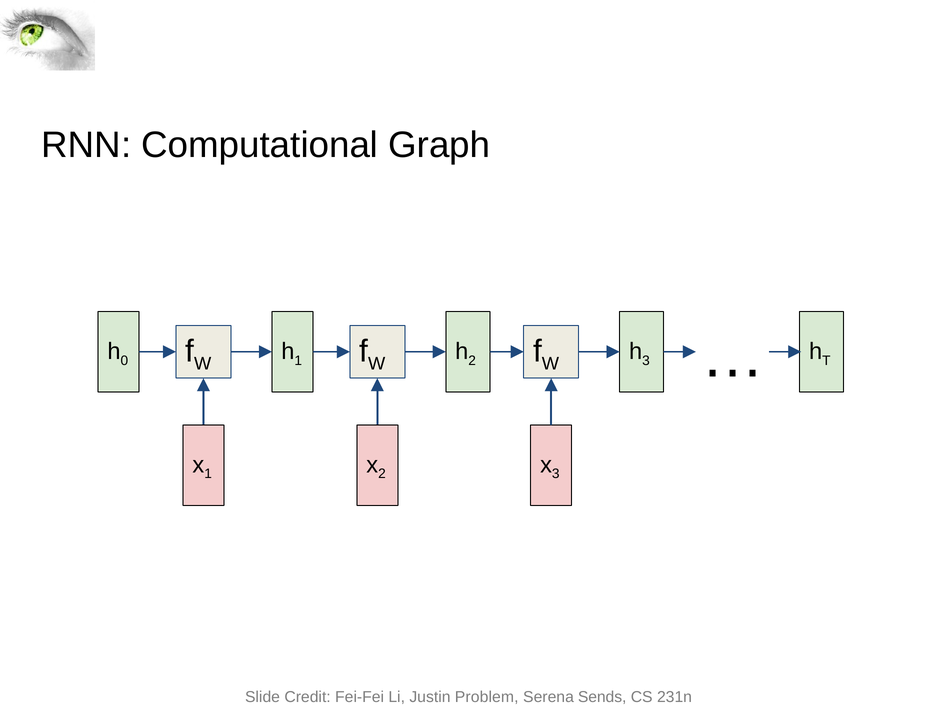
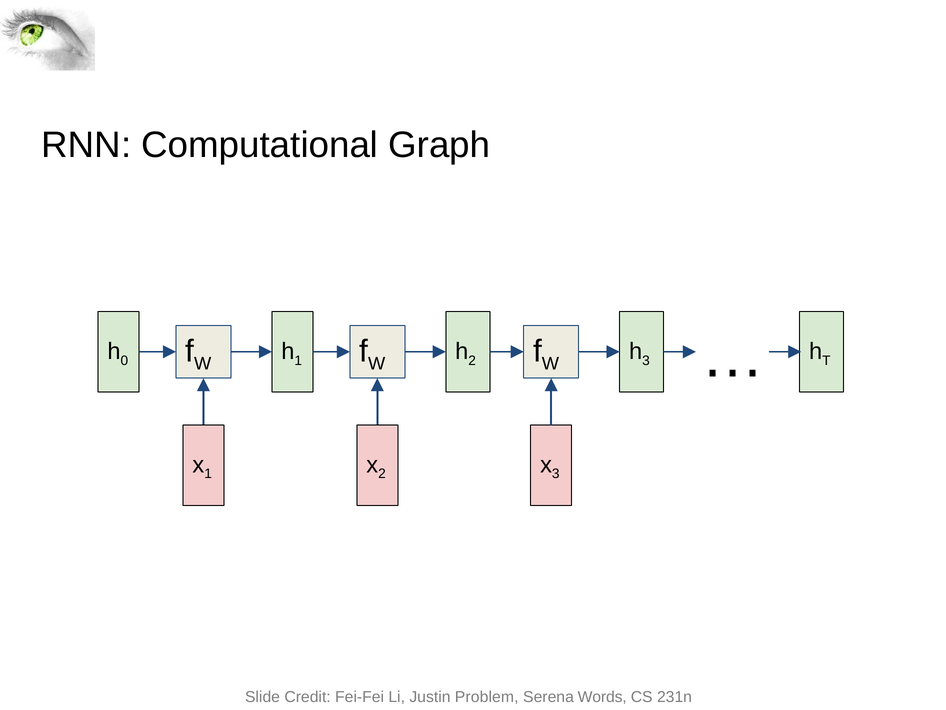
Sends: Sends -> Words (602, 696)
